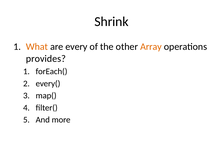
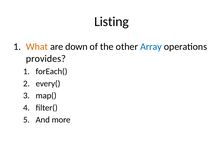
Shrink: Shrink -> Listing (112, 22)
every: every -> down (76, 47)
Array colour: orange -> blue (151, 47)
